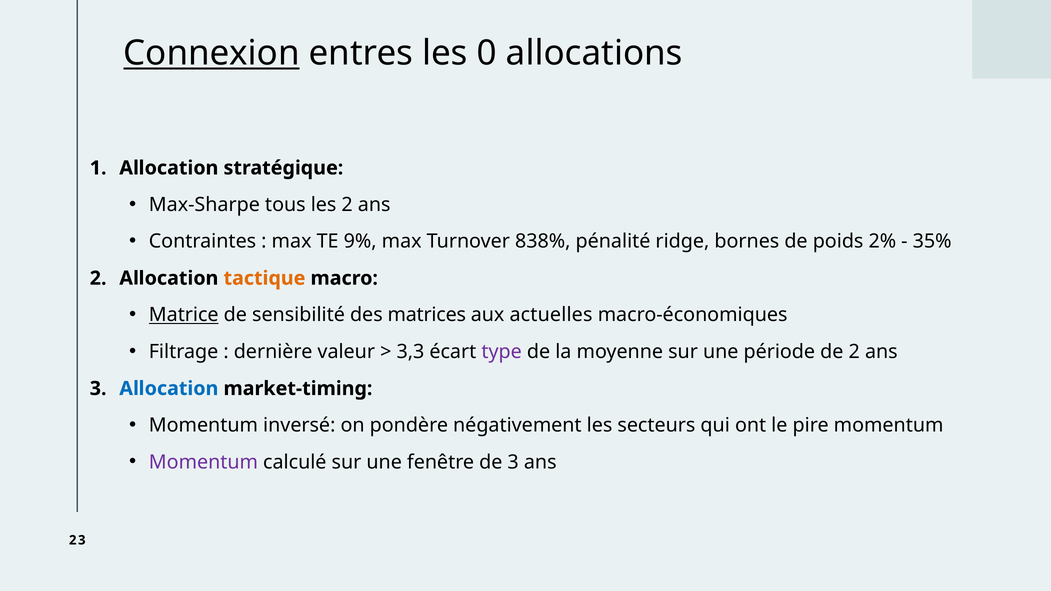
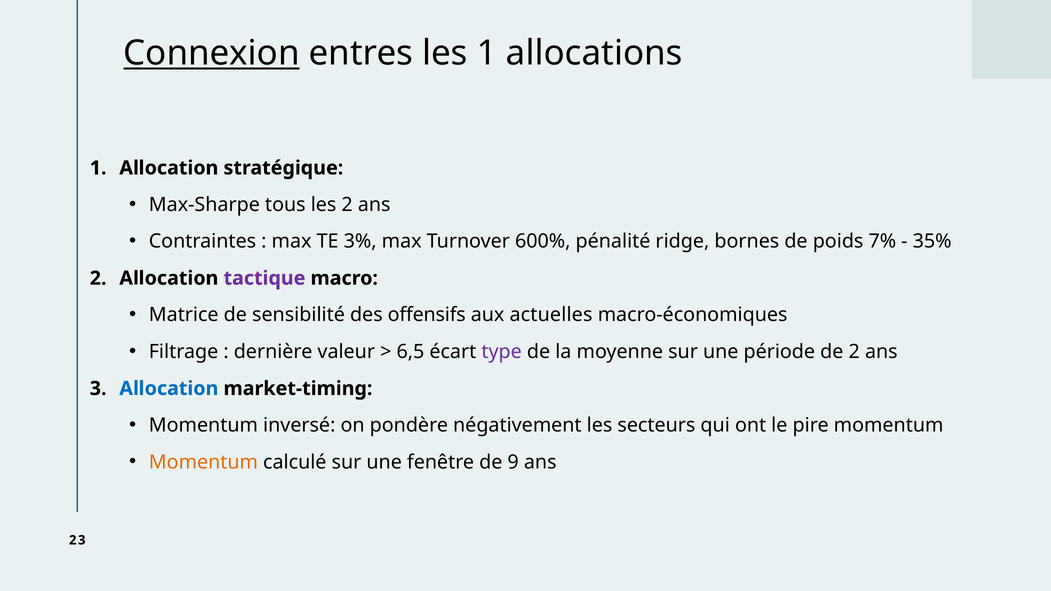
les 0: 0 -> 1 (487, 53)
9%: 9% -> 3% (360, 242)
838%: 838% -> 600% (543, 242)
2%: 2% -> 7% (882, 242)
tactique colour: orange -> purple (264, 278)
Matrice underline: present -> none (184, 315)
matrices: matrices -> offensifs (427, 315)
3,3: 3,3 -> 6,5 (410, 352)
Momentum colour: purple -> orange (203, 462)
de 3: 3 -> 9 (513, 462)
